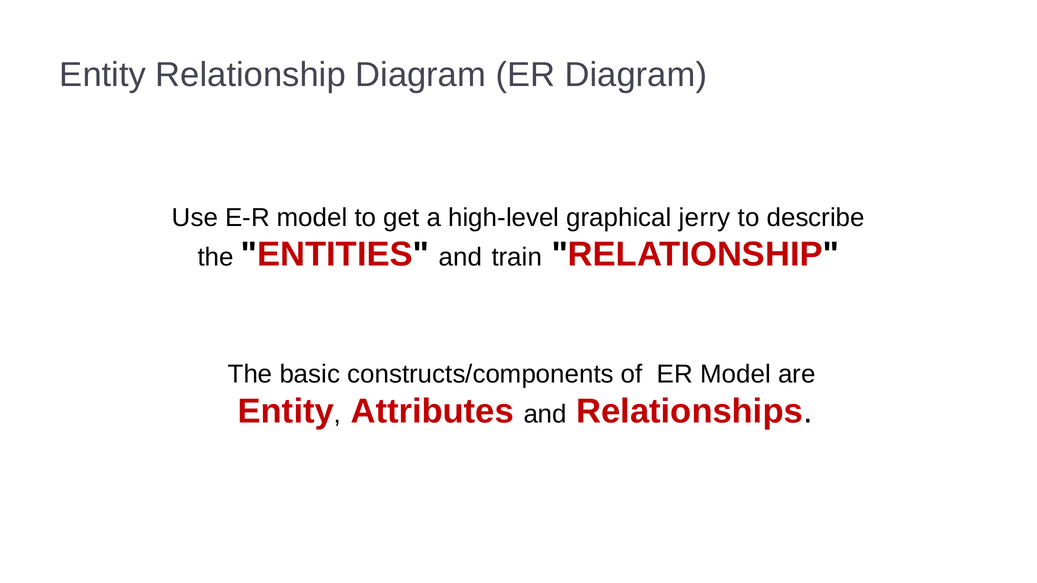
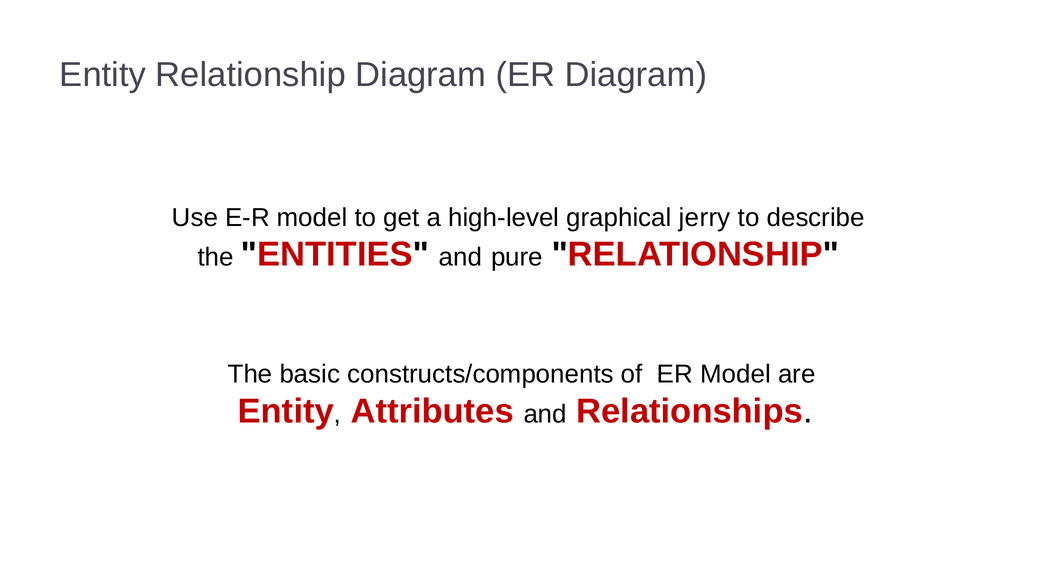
train: train -> pure (517, 257)
